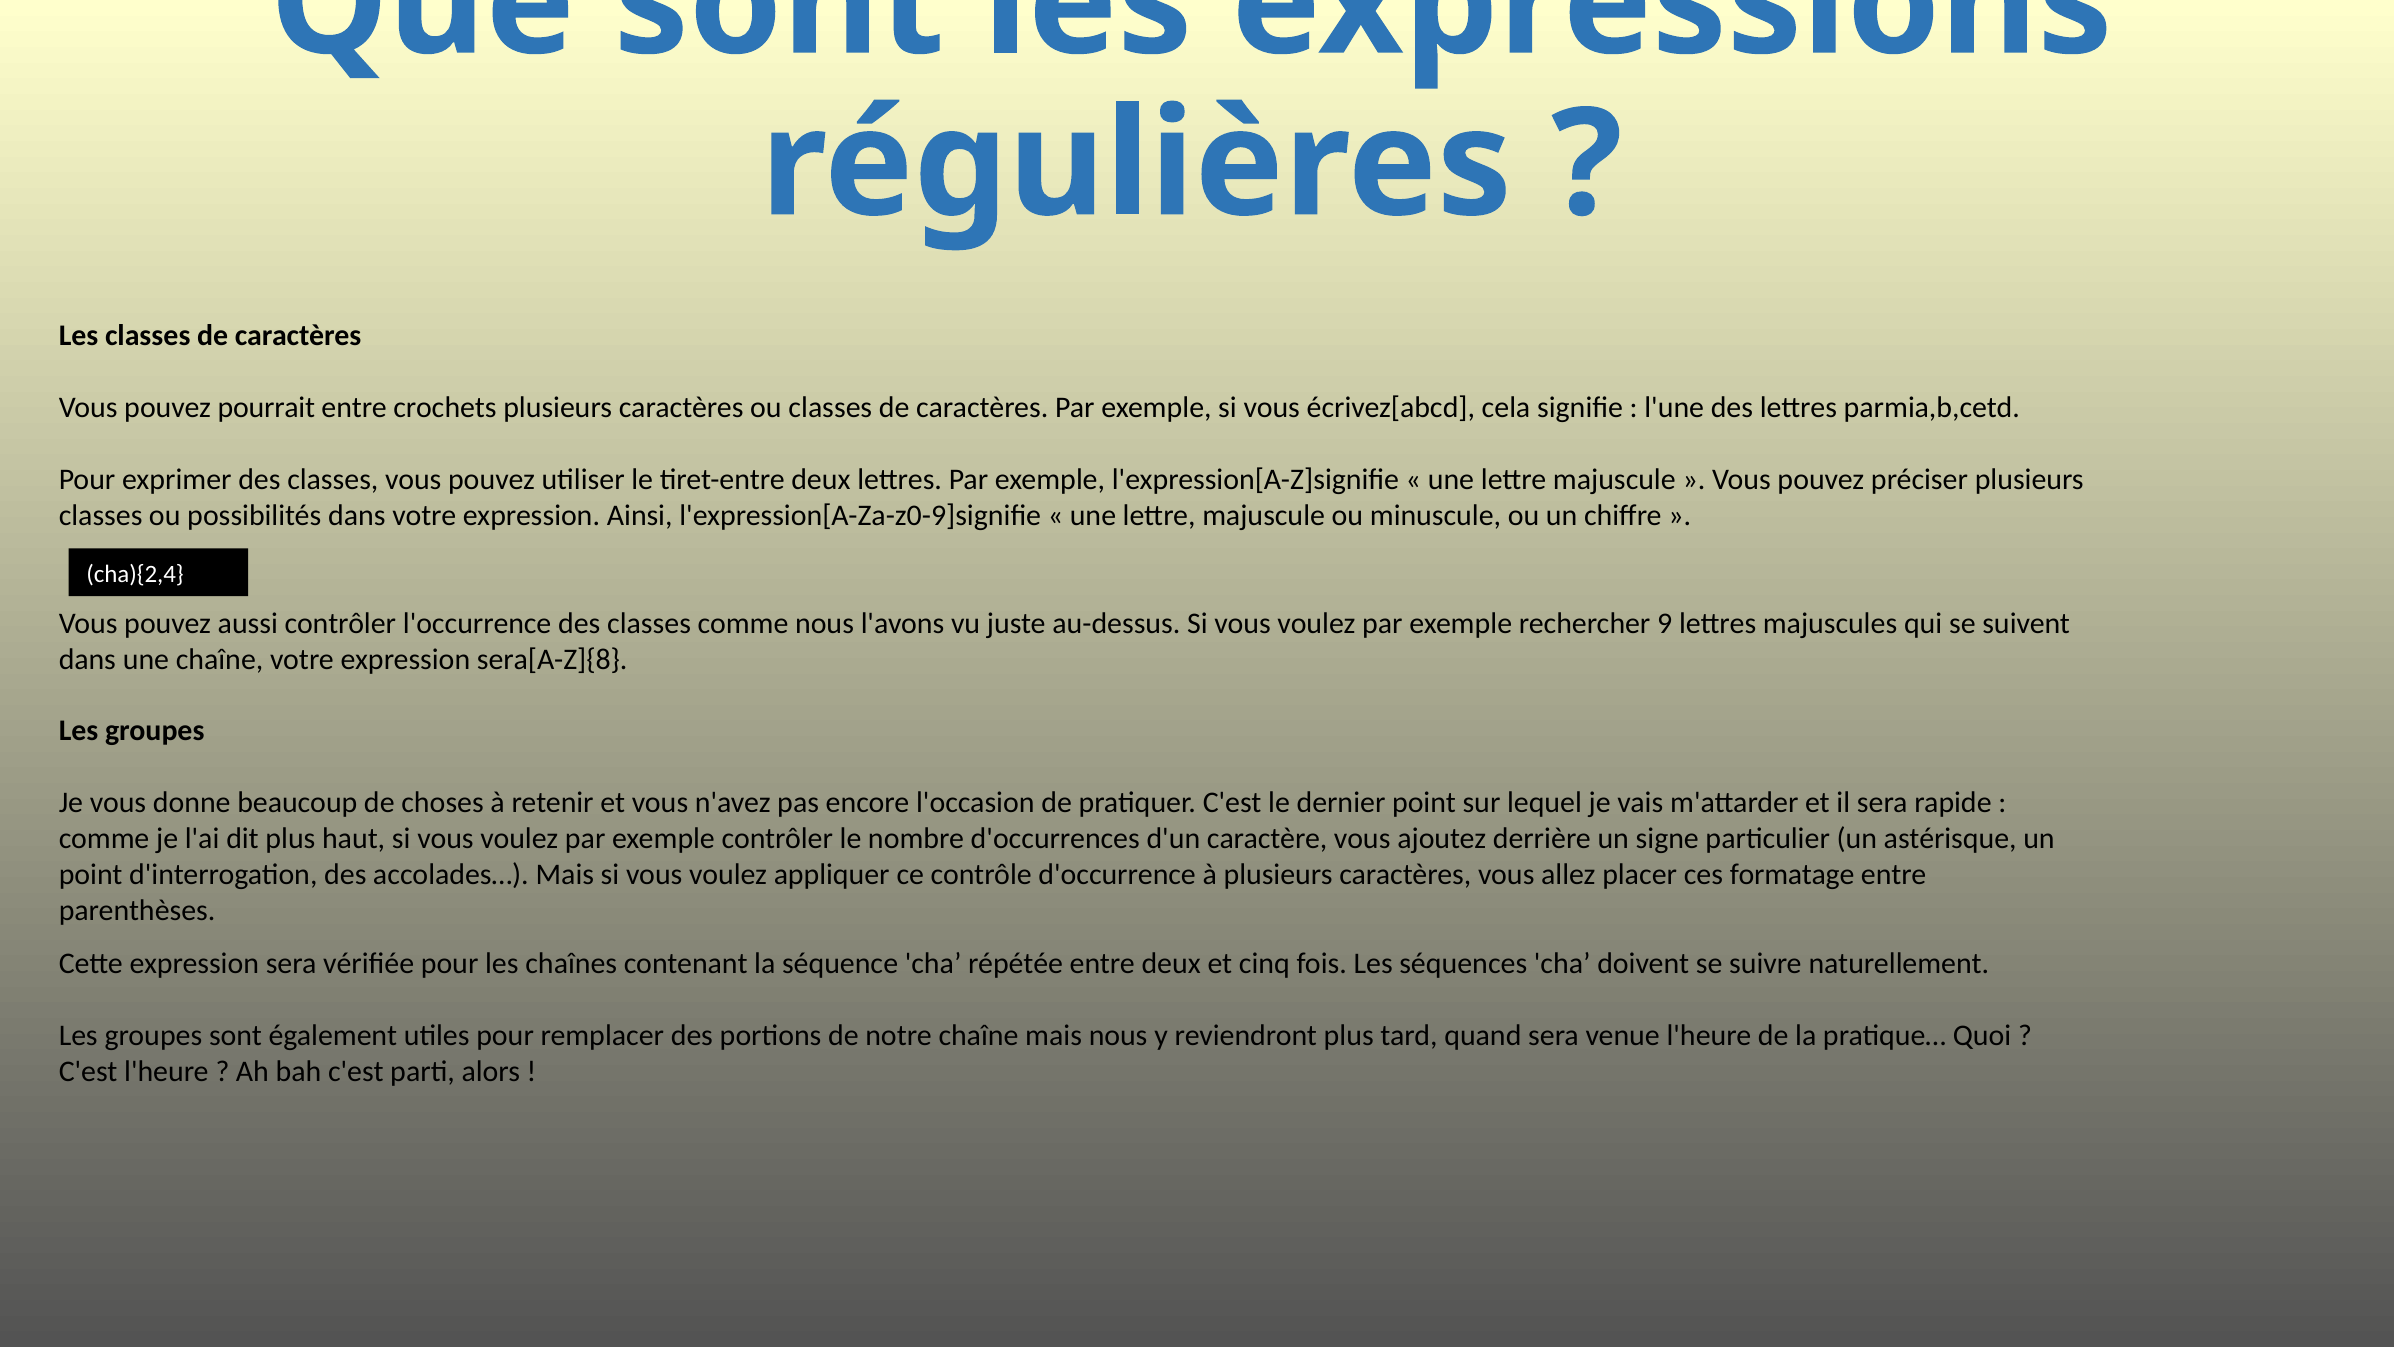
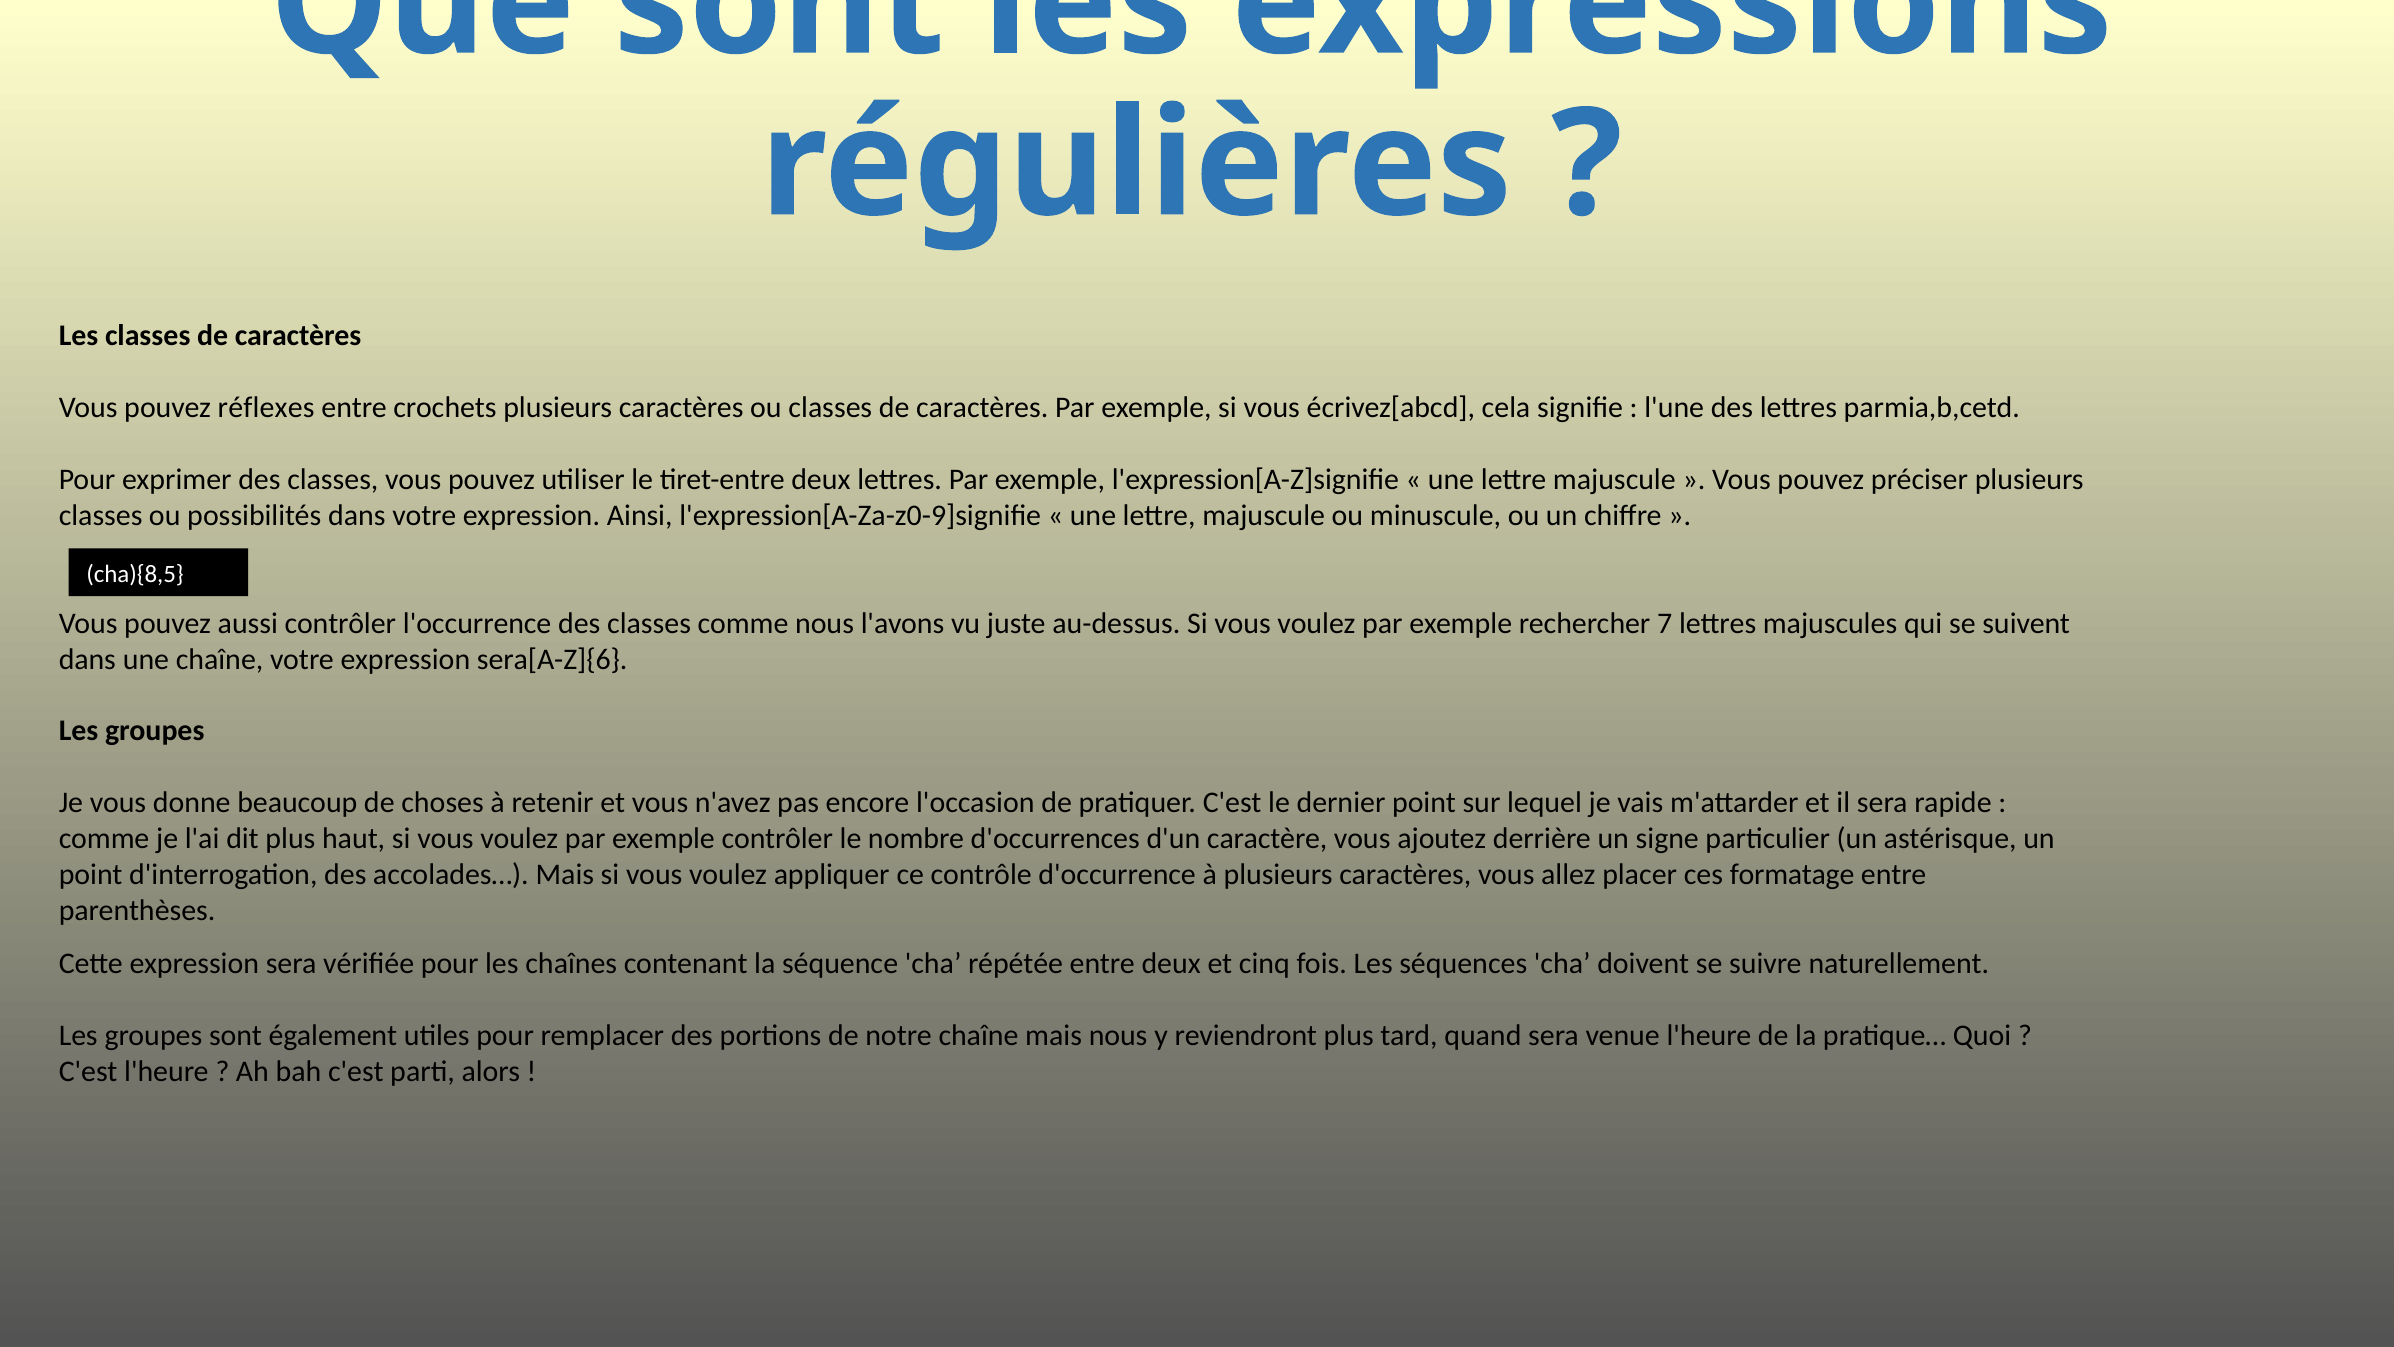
pourrait: pourrait -> réflexes (266, 408)
cha){2,4: cha){2,4 -> cha){8,5 (135, 574)
9: 9 -> 7 (1665, 623)
sera[A-Z]{8: sera[A-Z]{8 -> sera[A-Z]{6 (552, 659)
